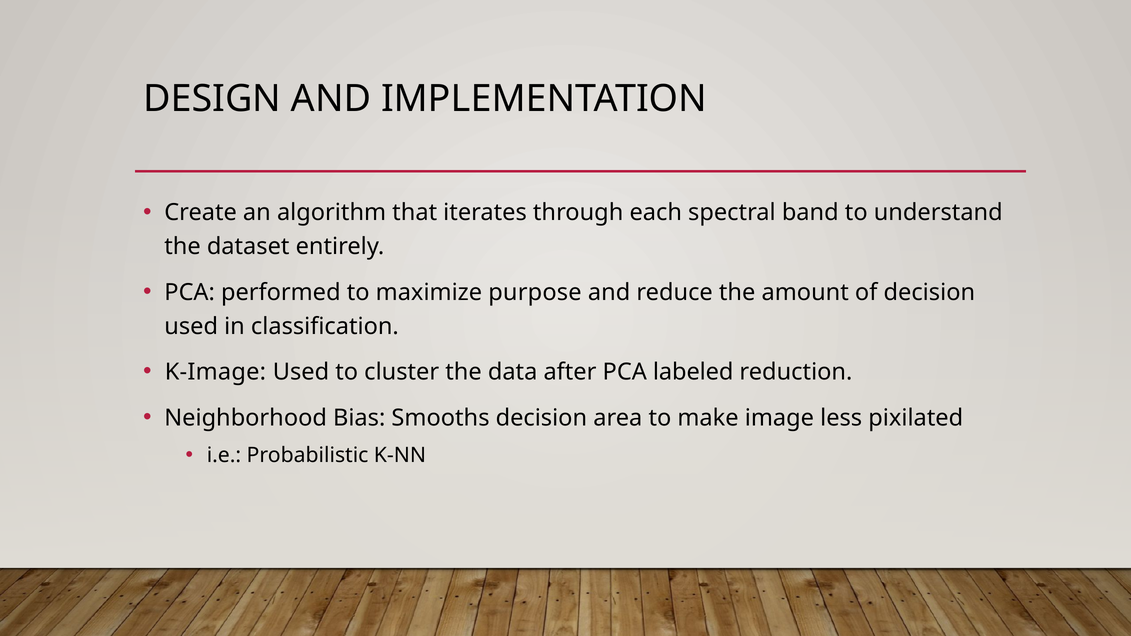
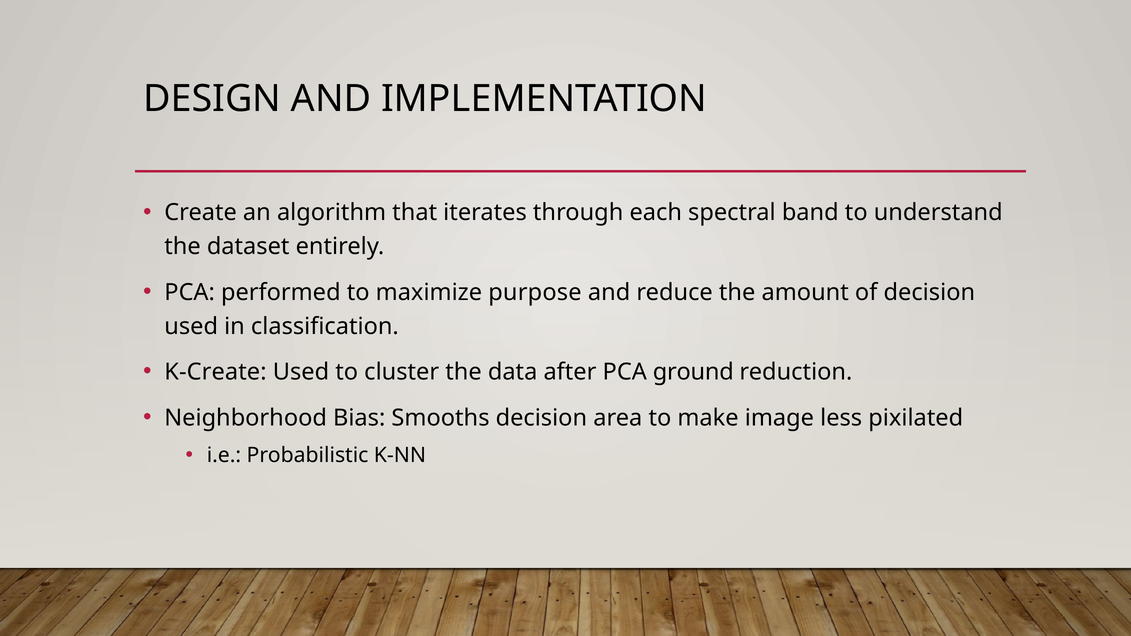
K-Image: K-Image -> K-Create (215, 372)
labeled: labeled -> ground (693, 372)
